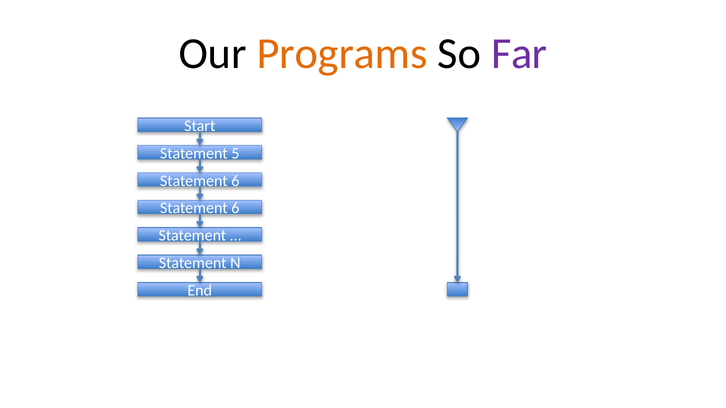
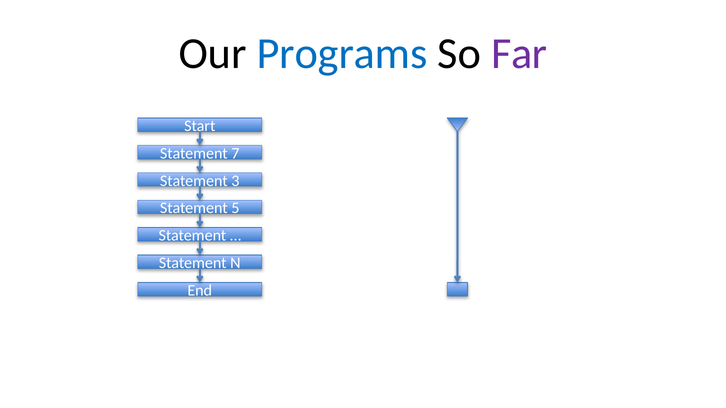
Programs colour: orange -> blue (342, 53)
5: 5 -> 7 (235, 153)
6: 6 -> 3 (235, 181)
6: 6 -> 5 (235, 208)
